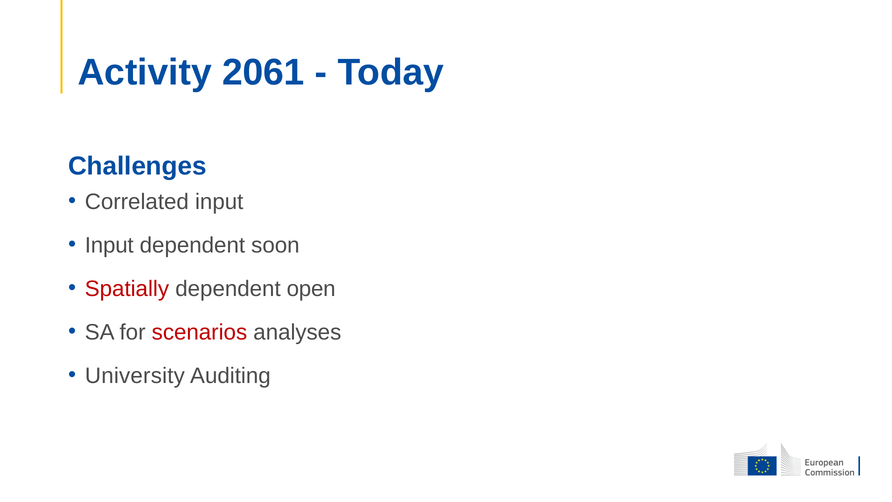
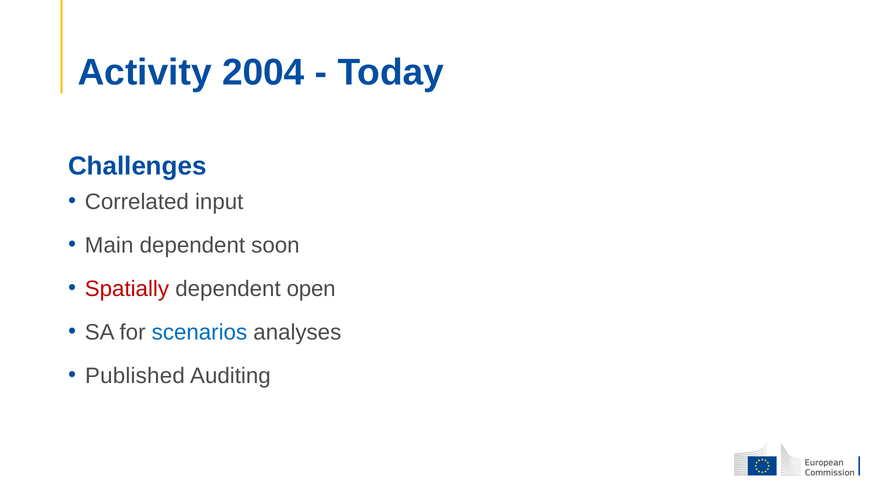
2061: 2061 -> 2004 (263, 72)
Input: Input -> Main (109, 245)
scenarios colour: red -> blue (199, 332)
University: University -> Published (135, 376)
